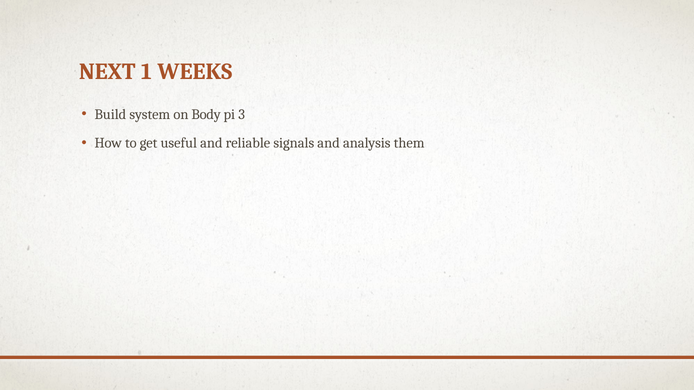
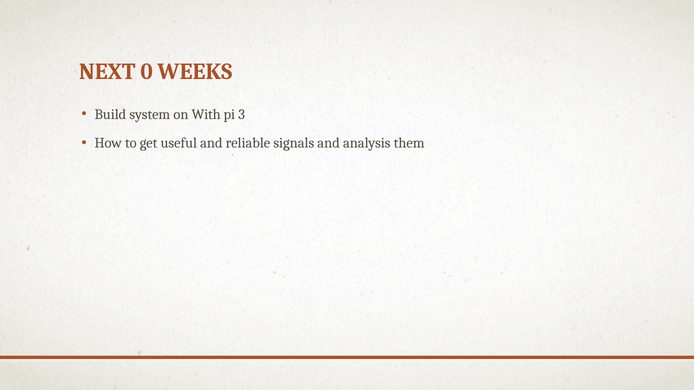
1: 1 -> 0 (147, 71)
Body: Body -> With (206, 114)
